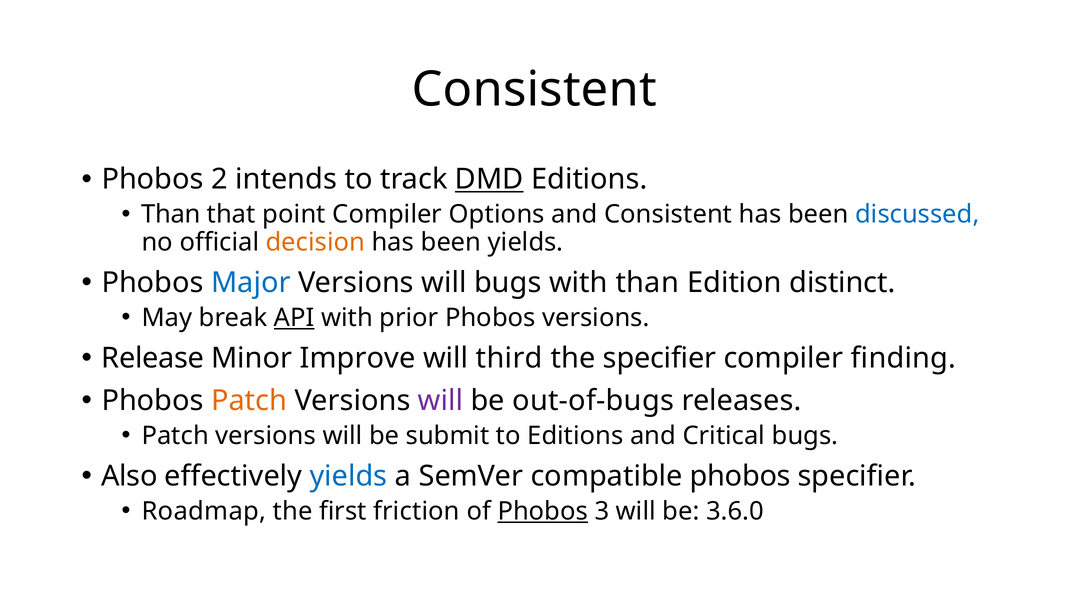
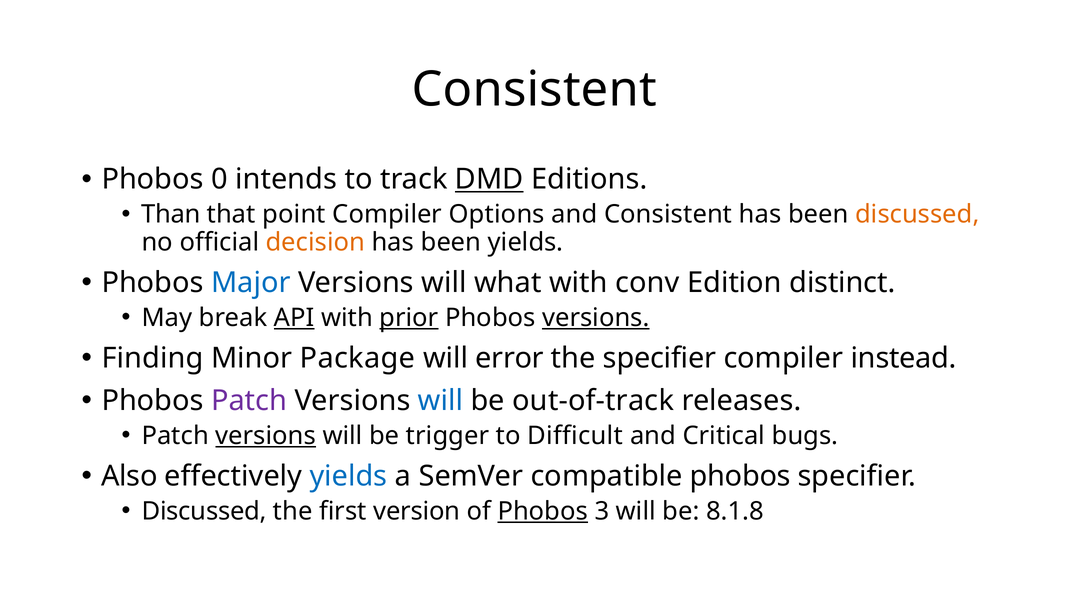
2: 2 -> 0 (219, 180)
discussed colour: blue -> orange (917, 215)
will bugs: bugs -> what (508, 283)
with than: than -> conv (647, 283)
prior underline: none -> present (409, 318)
versions underline: none -> present (596, 318)
Release: Release -> Finding (153, 358)
Improve: Improve -> Package (358, 358)
third: third -> error (510, 358)
finding: finding -> instead (904, 358)
Patch colour: orange -> purple (249, 401)
will colour: purple -> blue (441, 401)
out-of-bugs: out-of-bugs -> out-of-track (593, 401)
versions underline: none -> present (266, 436)
submit: submit -> trigger (448, 436)
to Editions: Editions -> Difficult (575, 436)
Roadmap: Roadmap -> Discussed (204, 511)
friction: friction -> version (417, 511)
3.6.0: 3.6.0 -> 8.1.8 (735, 511)
